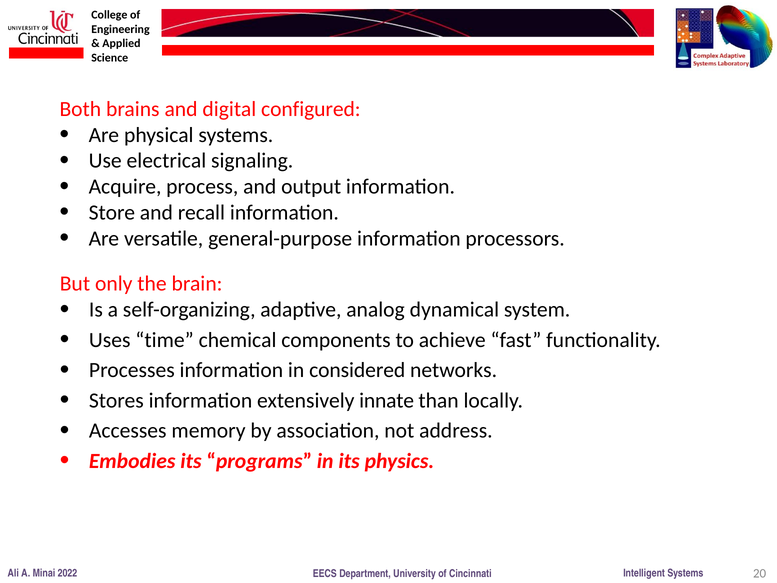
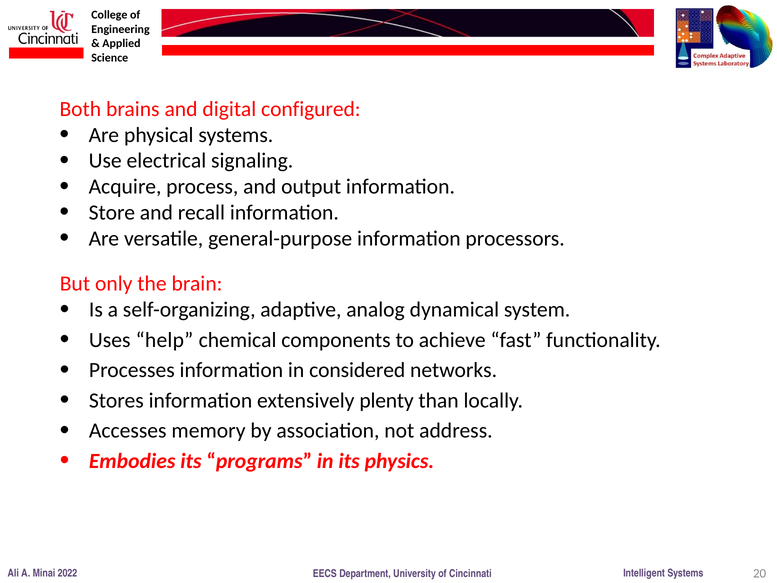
time: time -> help (164, 340)
innate: innate -> plenty (387, 400)
